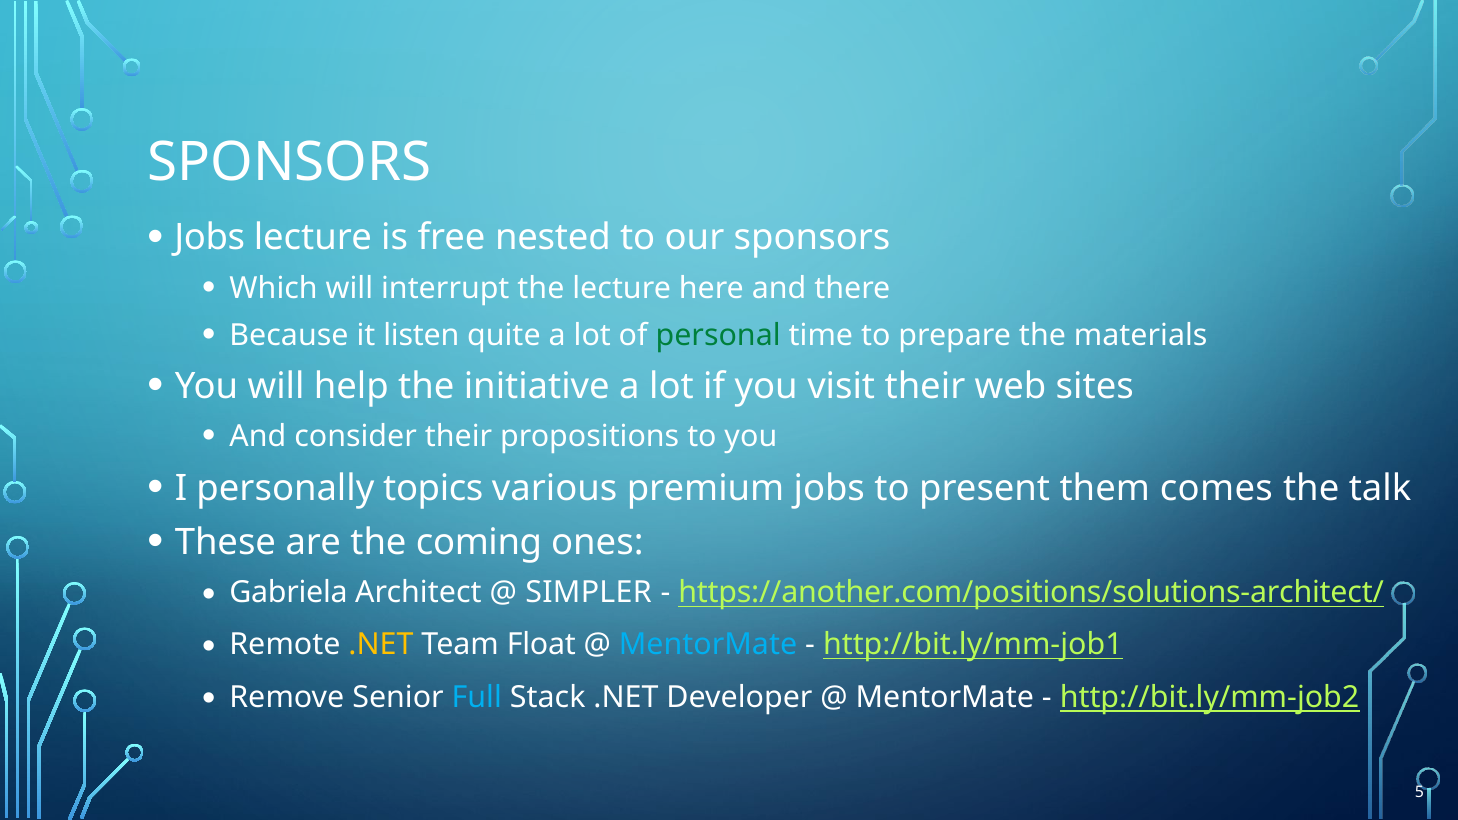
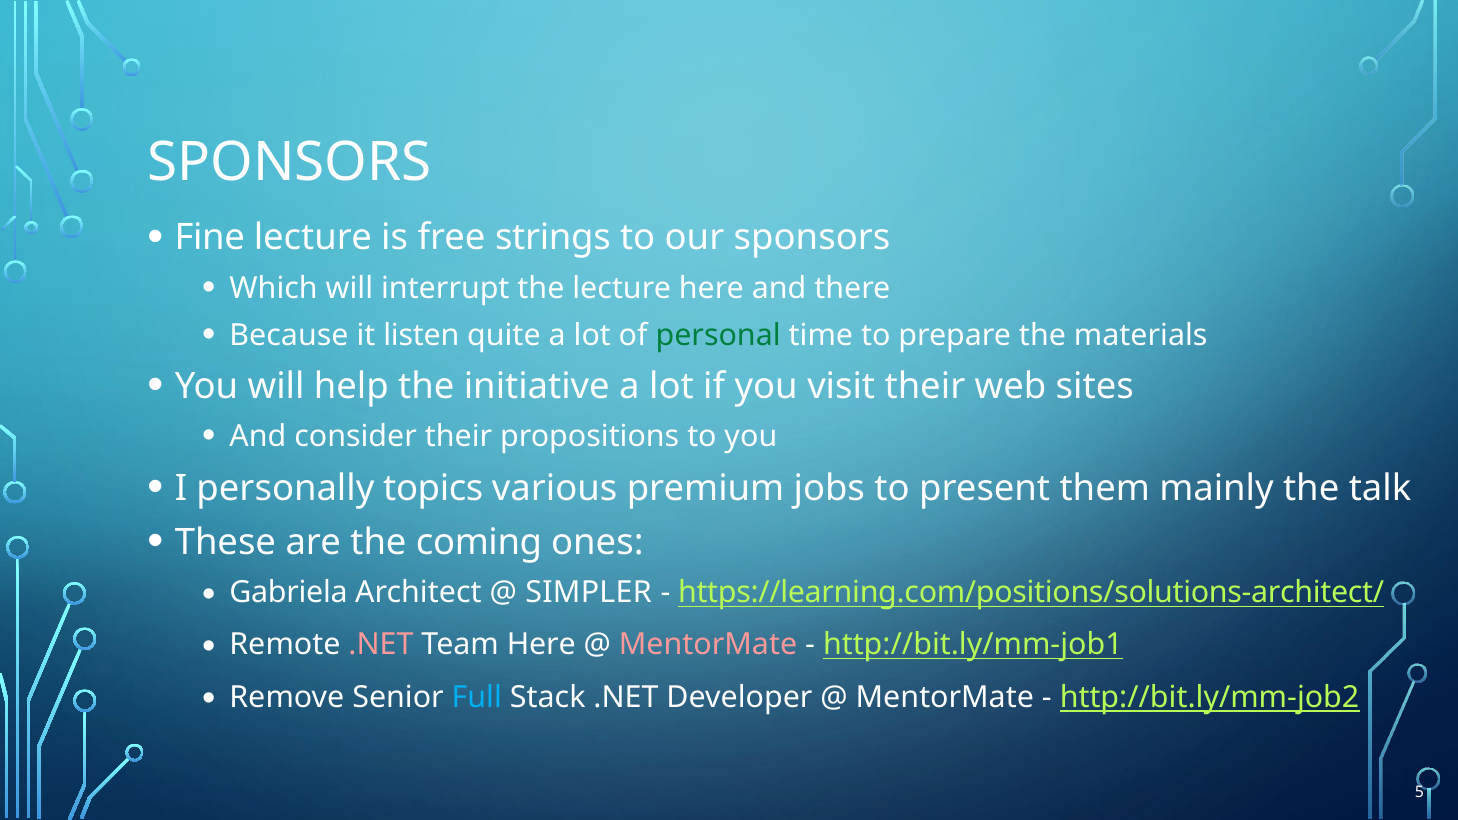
Jobs: Jobs -> Fine (210, 238)
nested: nested -> strings (553, 238)
comes: comes -> mainly (1217, 488)
https://another.com/positions/solutions-architect/: https://another.com/positions/solutions-architect/ -> https://learning.com/positions/solutions-architect/ (1031, 593)
.NET colour: yellow -> pink (381, 645)
Team Float: Float -> Here (541, 645)
MentorMate colour: light blue -> pink (708, 645)
